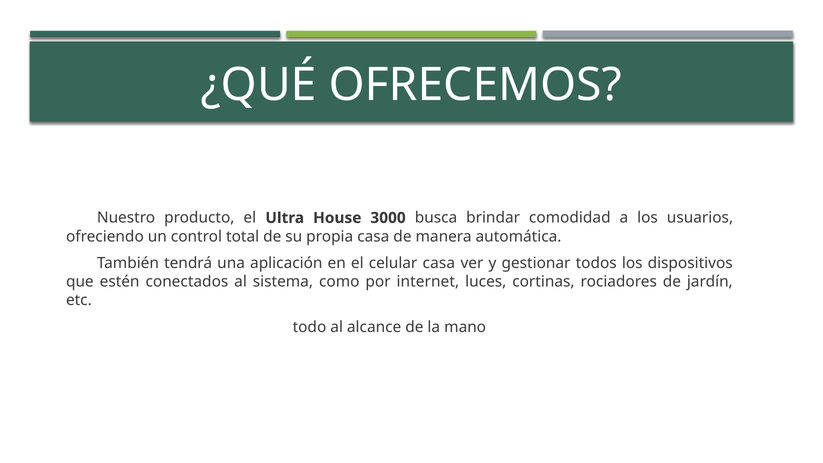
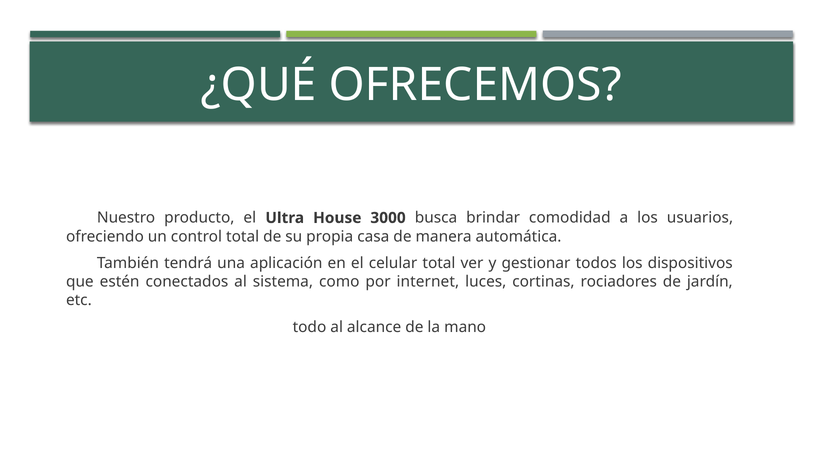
celular casa: casa -> total (439, 263)
